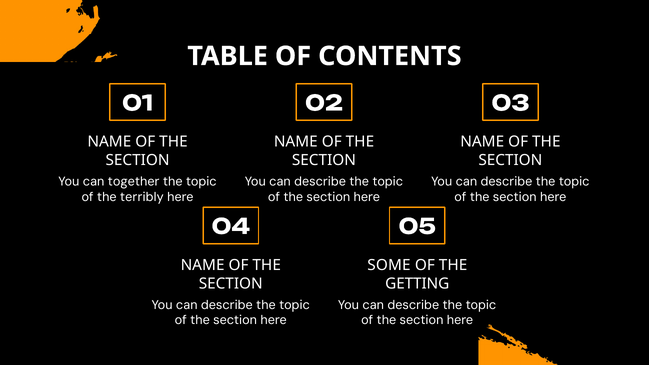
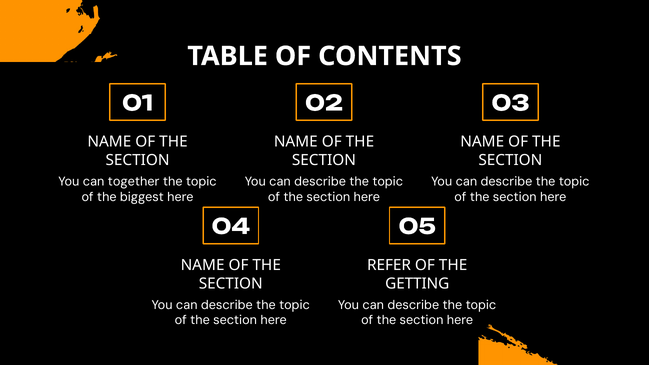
terribly: terribly -> biggest (142, 197)
SOME: SOME -> REFER (389, 265)
